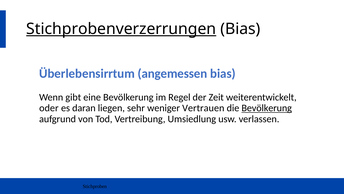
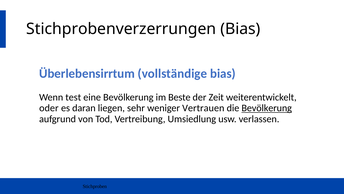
Stichprobenverzerrungen underline: present -> none (121, 29)
angemessen: angemessen -> vollständige (172, 74)
gibt: gibt -> test (73, 97)
Regel: Regel -> Beste (179, 97)
